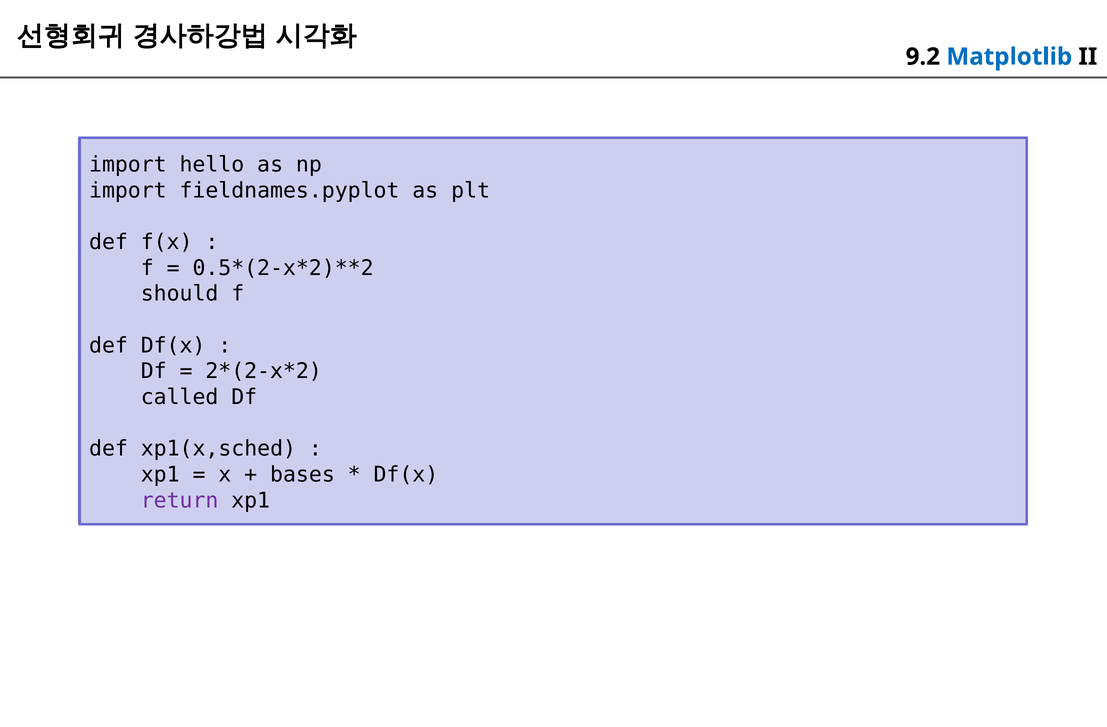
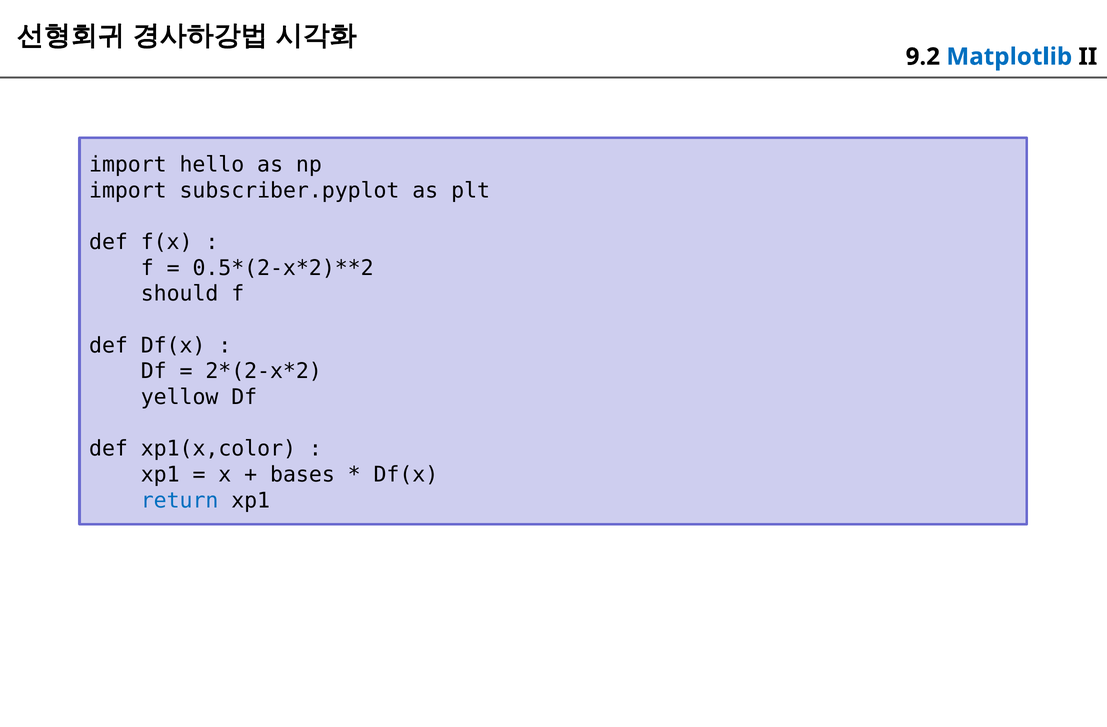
fieldnames.pyplot: fieldnames.pyplot -> subscriber.pyplot (290, 190)
called: called -> yellow (180, 397)
xp1(x,sched: xp1(x,sched -> xp1(x,color (218, 449)
return colour: purple -> blue (180, 501)
